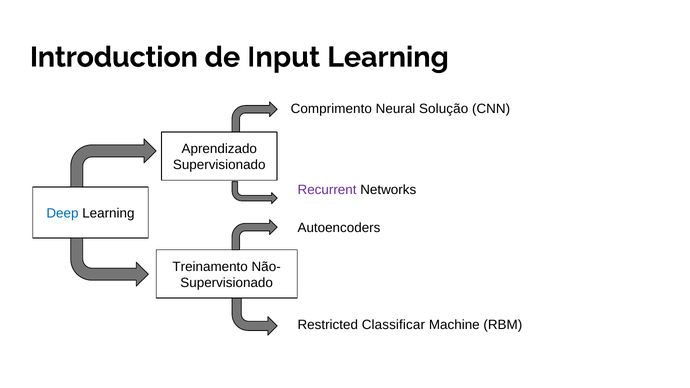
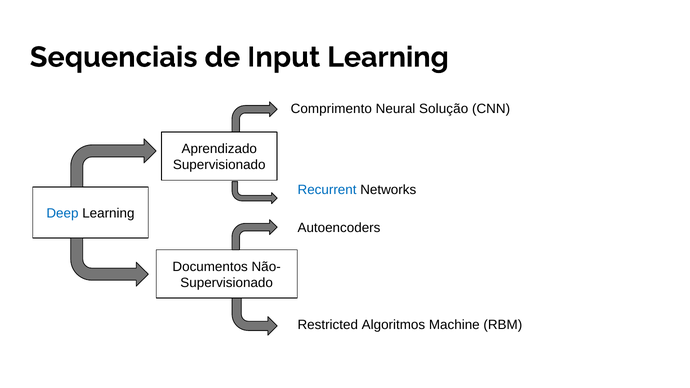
Introduction: Introduction -> Sequenciais (114, 57)
Recurrent colour: purple -> blue (327, 190)
Treinamento: Treinamento -> Documentos (210, 267)
Classificar: Classificar -> Algoritmos (393, 325)
